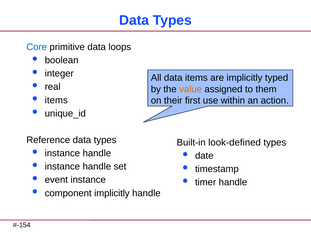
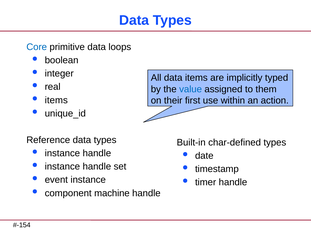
value colour: orange -> blue (191, 89)
look-defined: look-defined -> char-defined (235, 143)
component implicitly: implicitly -> machine (112, 193)
